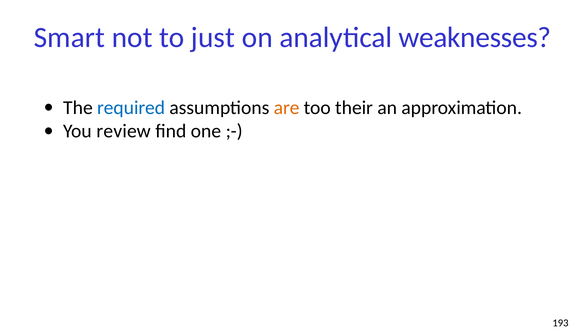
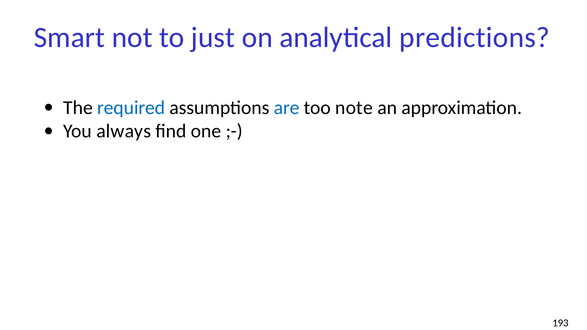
weaknesses: weaknesses -> predictions (475, 37)
are colour: orange -> blue (287, 108)
their: their -> note (354, 108)
review: review -> always (124, 131)
